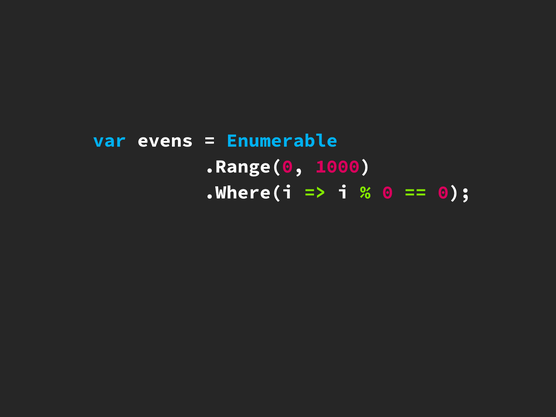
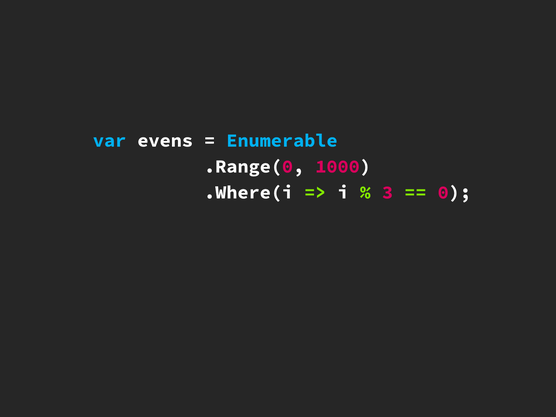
0: 0 -> 3 (388, 192)
